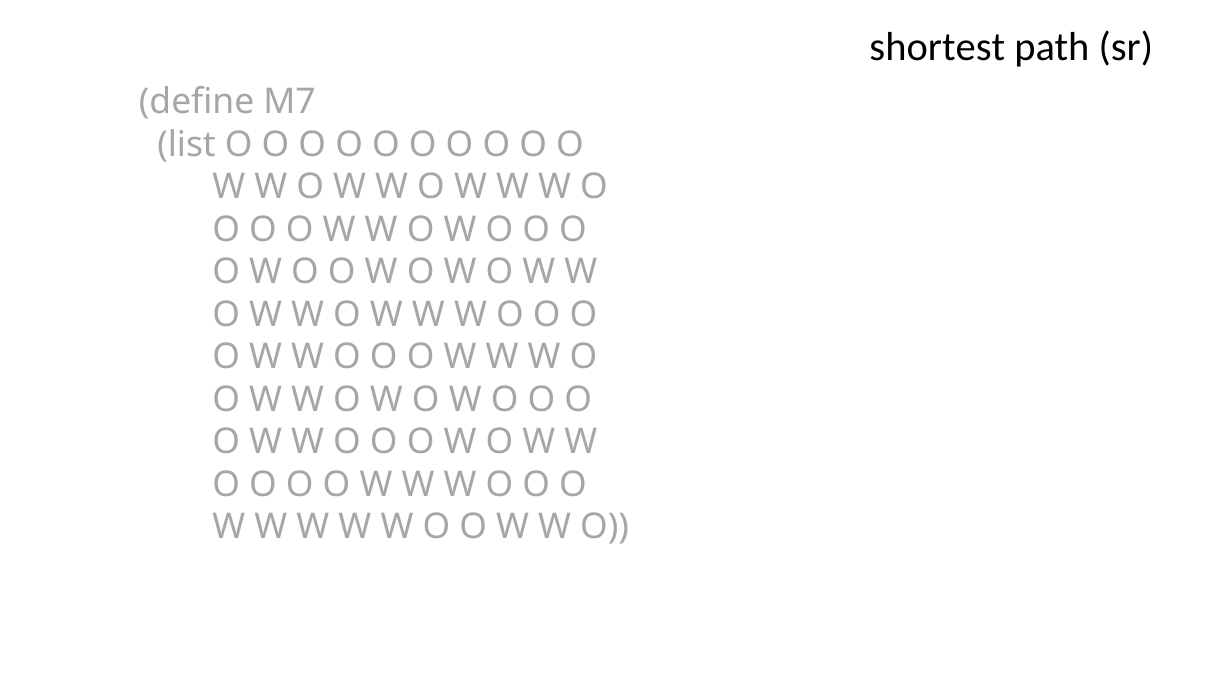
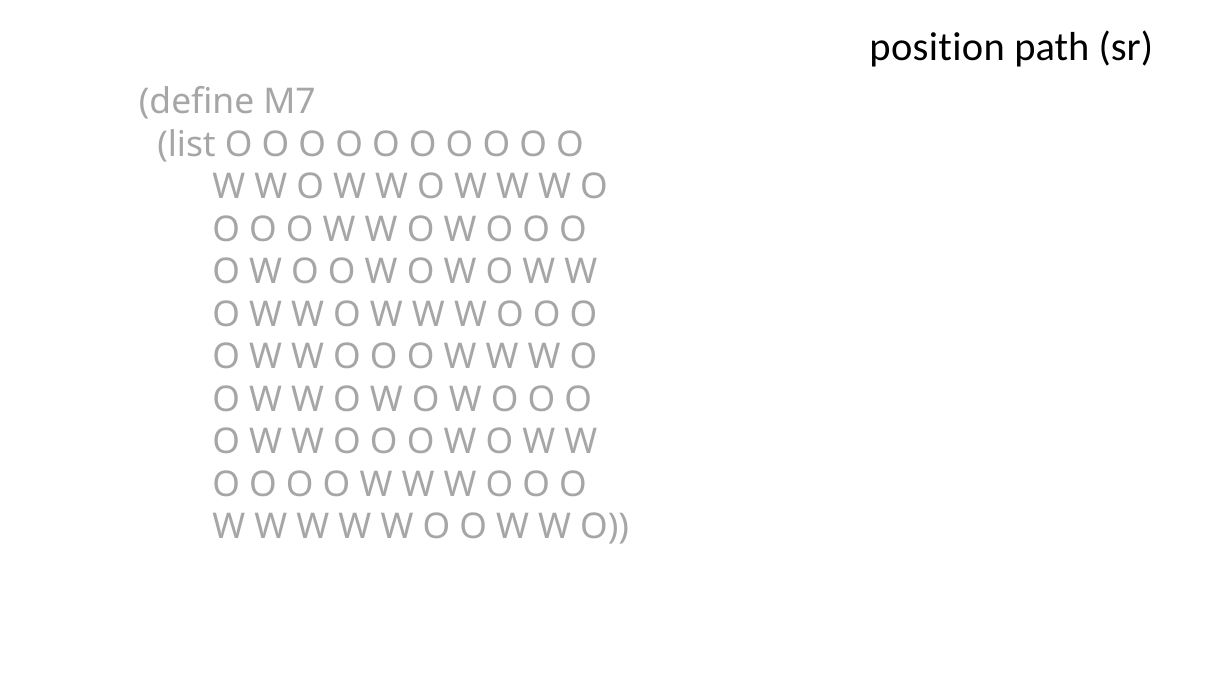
shortest: shortest -> position (937, 47)
